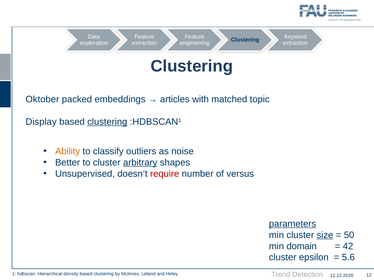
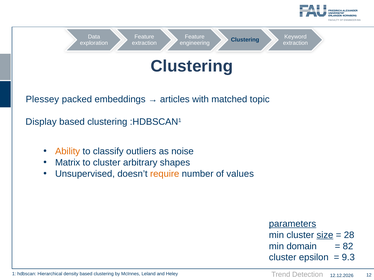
Oktober: Oktober -> Plessey (42, 100)
clustering underline: present -> none (107, 122)
Better: Better -> Matrix (68, 163)
arbitrary underline: present -> none (140, 163)
require colour: red -> orange (165, 174)
versus: versus -> values (240, 174)
50: 50 -> 28 (349, 235)
42: 42 -> 82 (348, 247)
5.6: 5.6 -> 9.3 (348, 258)
